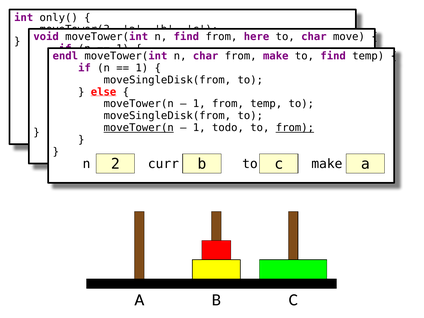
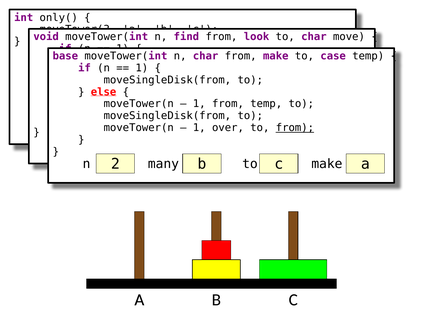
here: here -> look (257, 37)
endl: endl -> base (65, 56)
to find: find -> case (333, 56)
moveTower(n underline: present -> none (139, 128)
todo: todo -> over (228, 128)
curr: curr -> many (163, 164)
